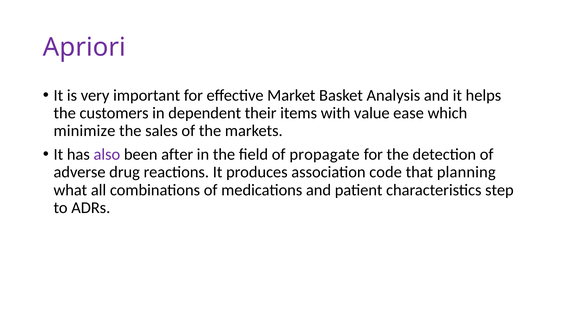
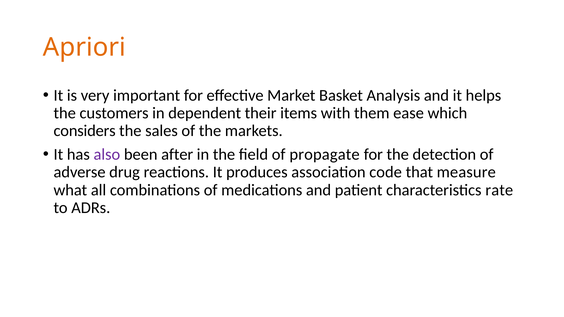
Apriori colour: purple -> orange (84, 47)
value: value -> them (372, 113)
minimize: minimize -> considers (85, 131)
planning: planning -> measure (466, 172)
step: step -> rate (499, 190)
